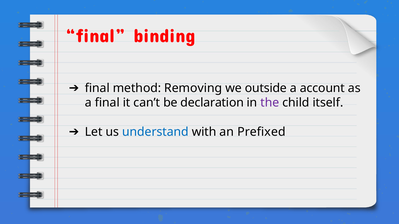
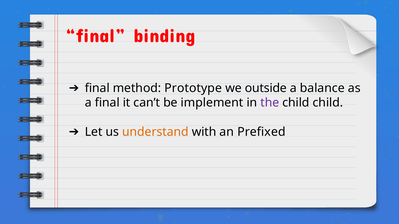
Removing: Removing -> Prototype (193, 88)
account: account -> balance (322, 88)
declaration: declaration -> implement (212, 103)
child itself: itself -> child (328, 103)
understand colour: blue -> orange (155, 132)
